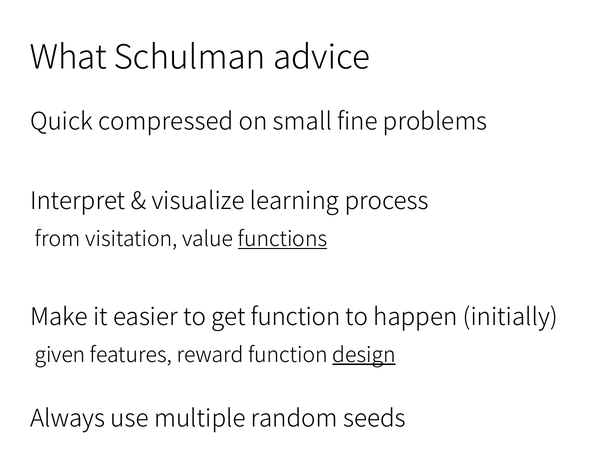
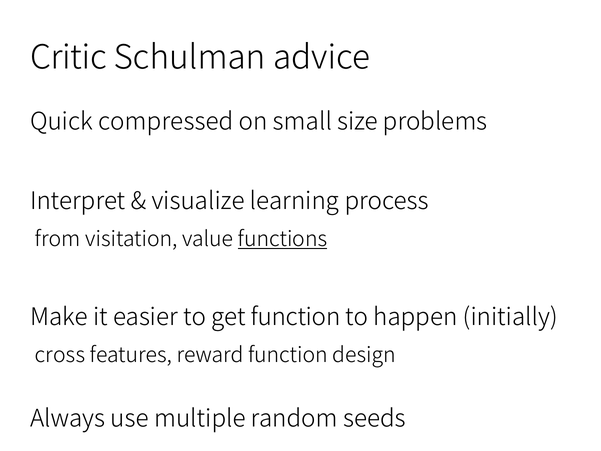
What: What -> Critic (68, 58)
fine: fine -> size (358, 122)
given: given -> cross (60, 355)
design underline: present -> none (364, 355)
